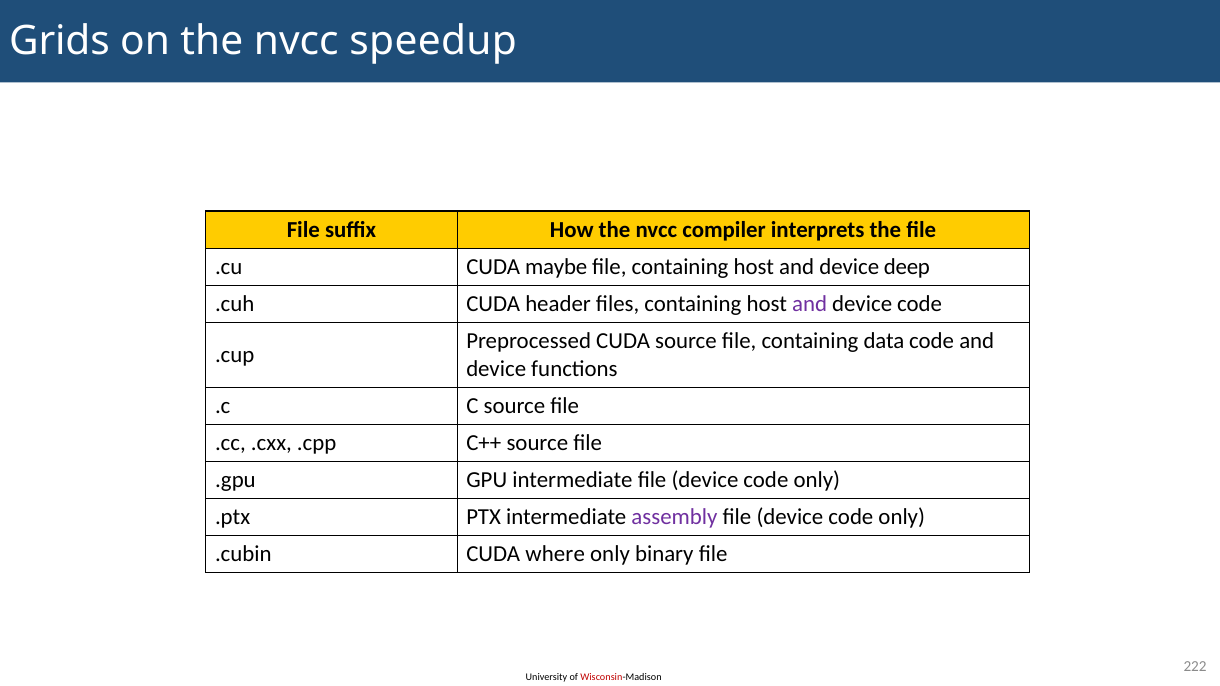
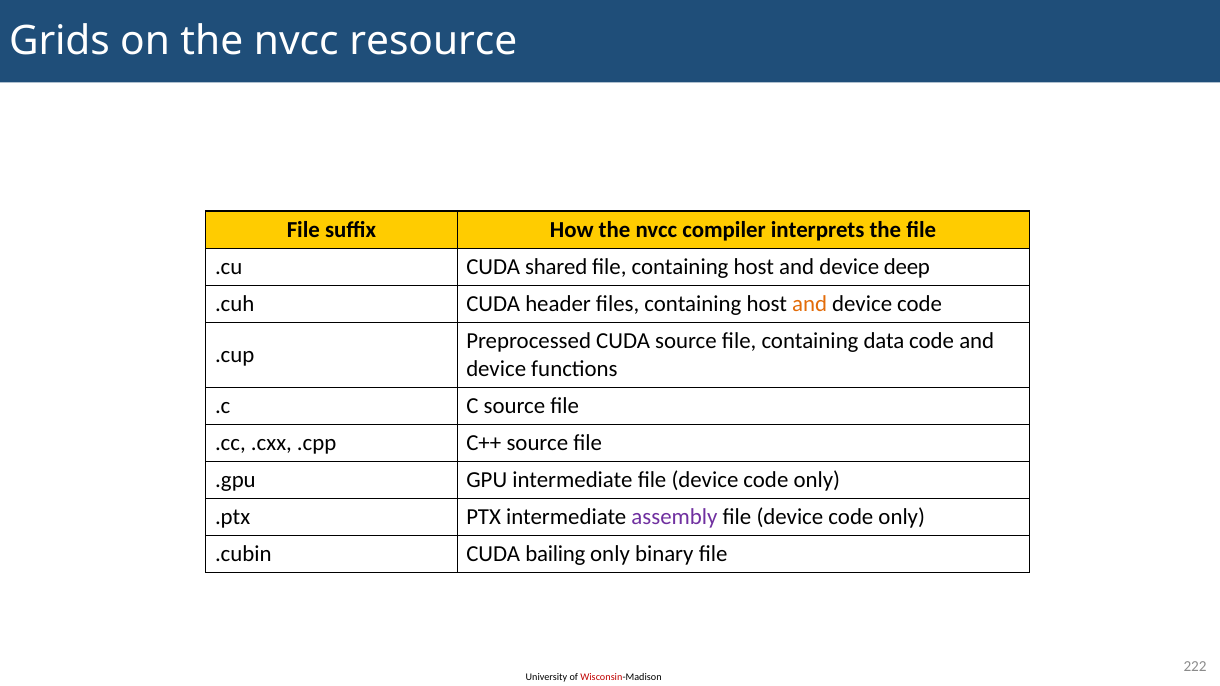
speedup: speedup -> resource (433, 41)
maybe: maybe -> shared (556, 267)
and colour: purple -> orange (810, 304)
where: where -> bailing (555, 555)
